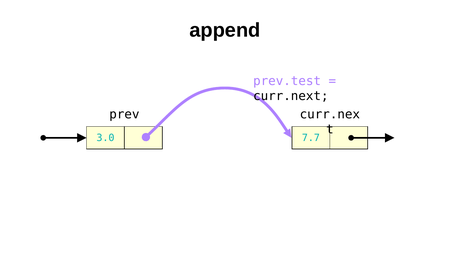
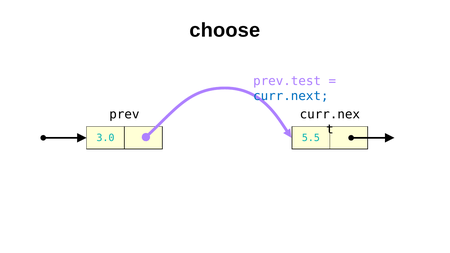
append: append -> choose (225, 30)
curr.next colour: black -> blue (291, 96)
7.7: 7.7 -> 5.5 (311, 138)
